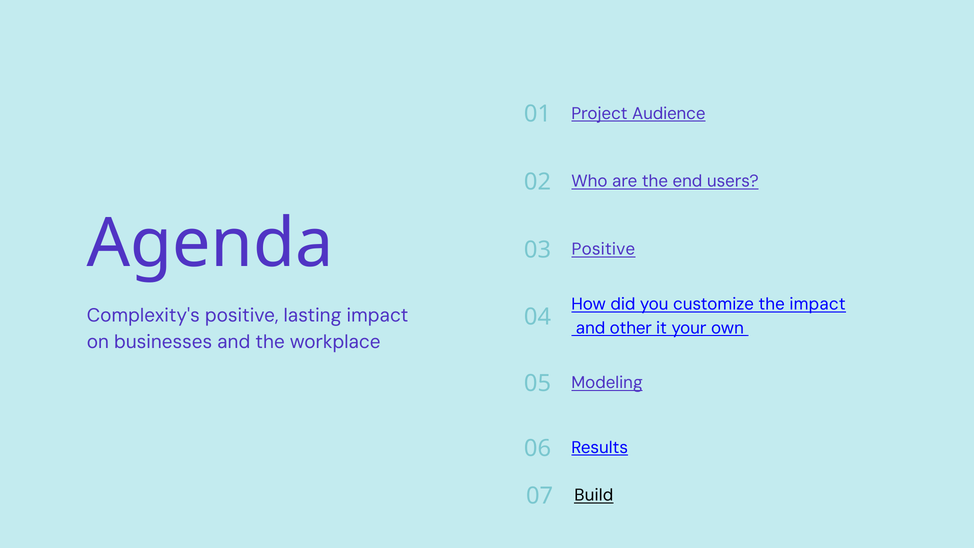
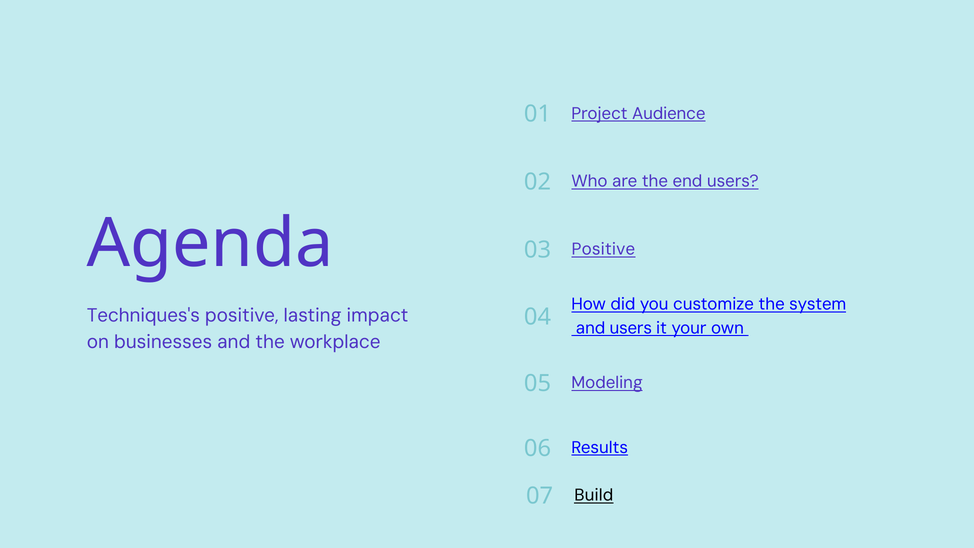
the impact: impact -> system (818, 304)
Complexity's: Complexity's -> Techniques's (143, 315)
and other: other -> users (631, 328)
